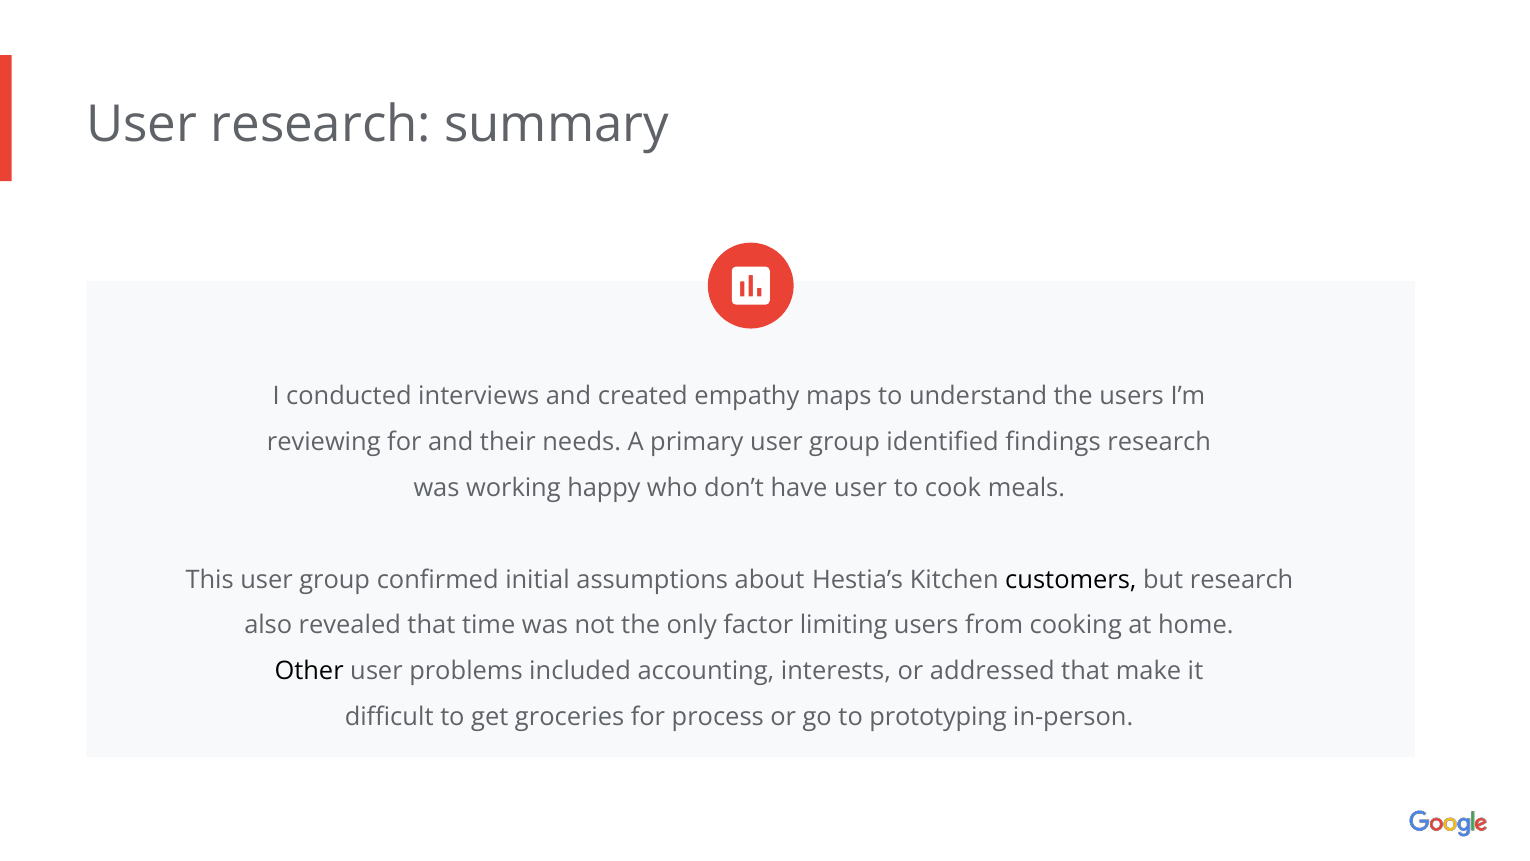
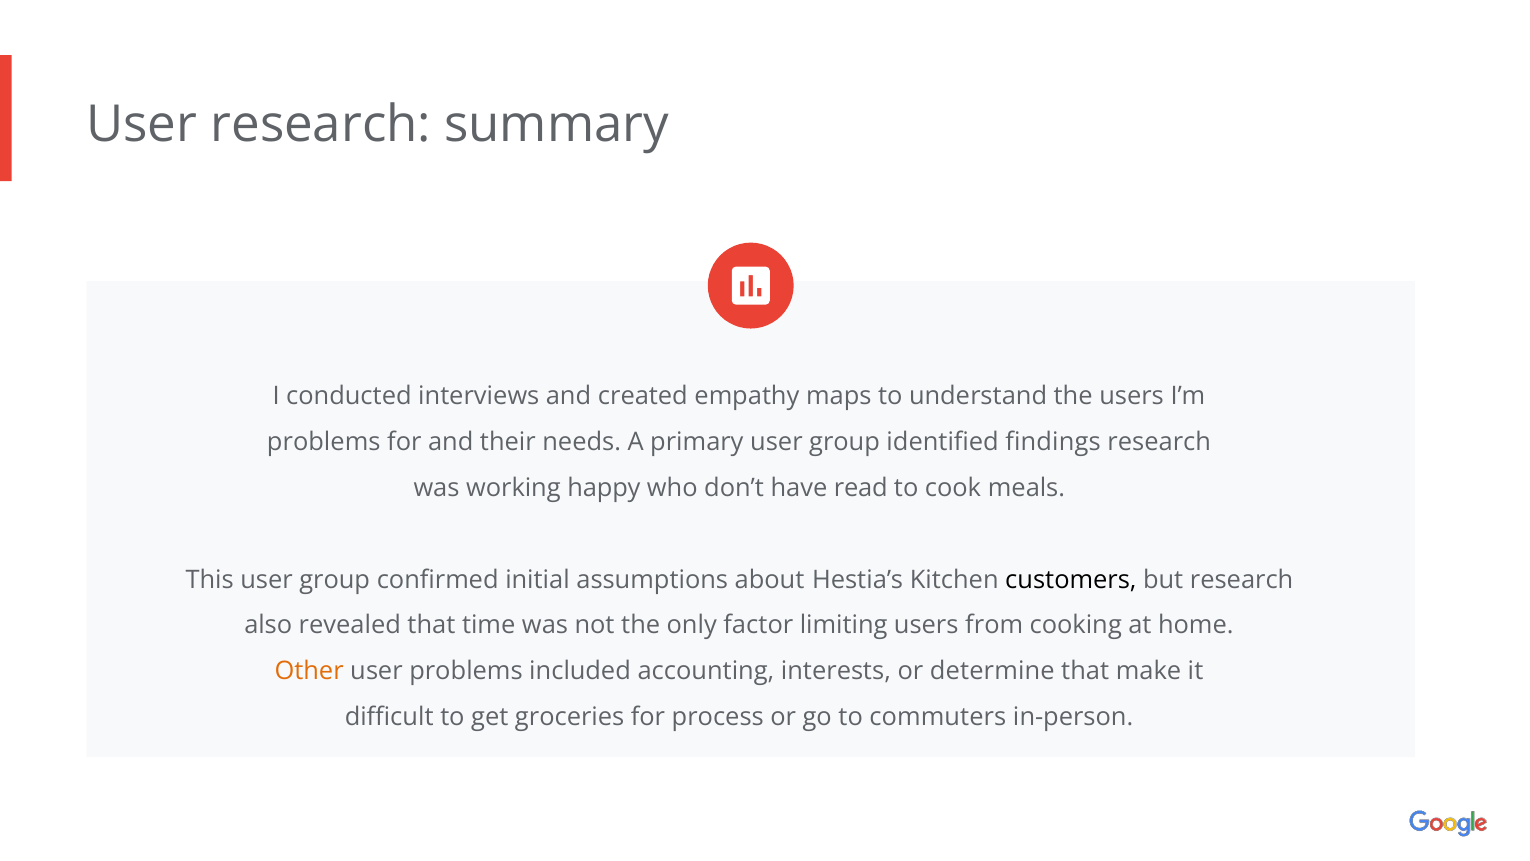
reviewing: reviewing -> problems (324, 442)
have user: user -> read (861, 488)
Other colour: black -> orange (309, 671)
addressed: addressed -> determine (992, 671)
prototyping: prototyping -> commuters (938, 717)
